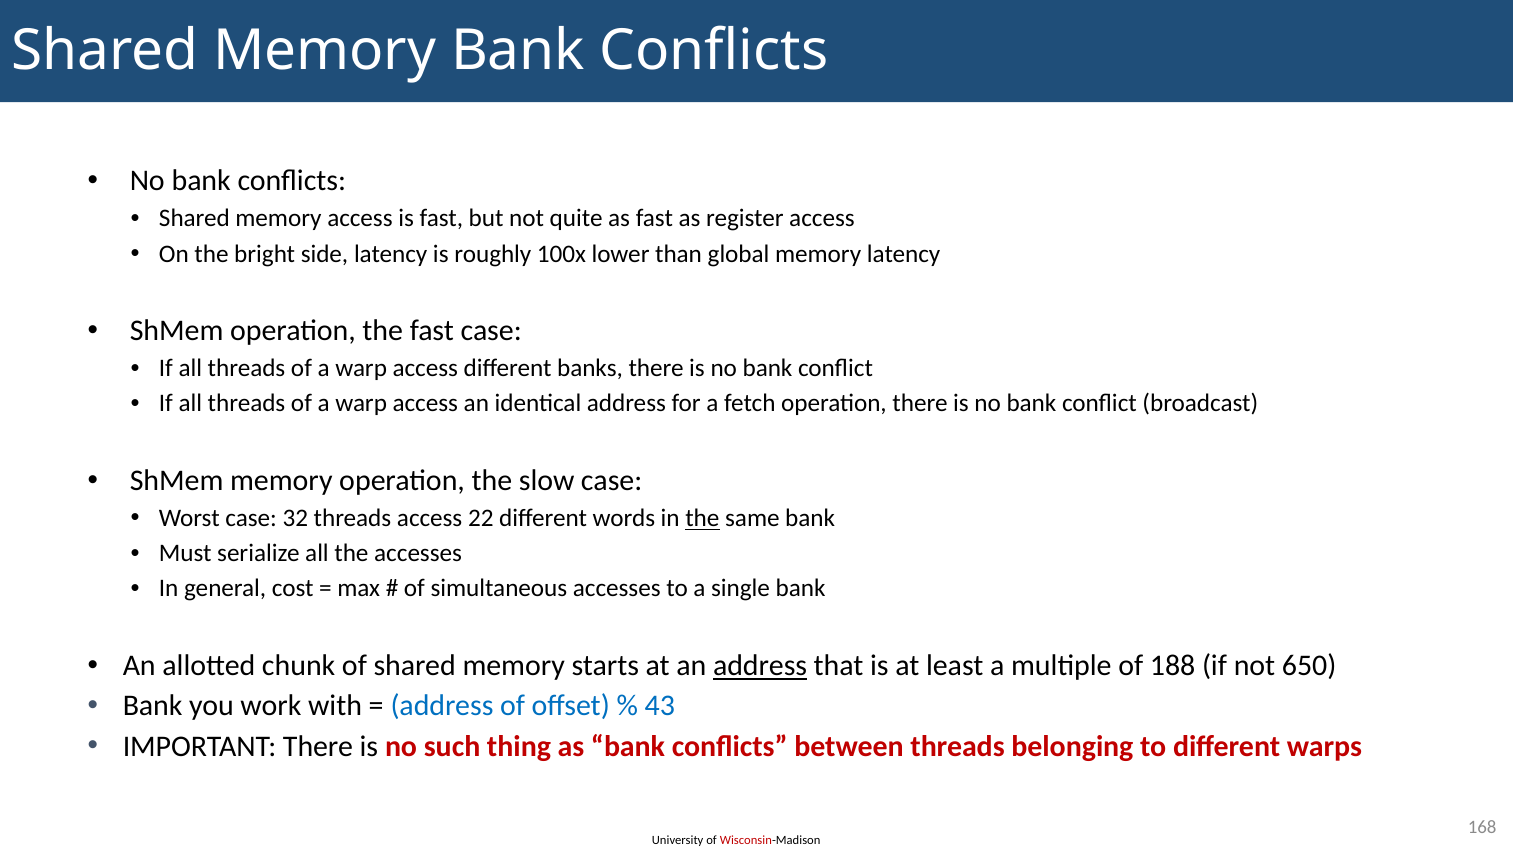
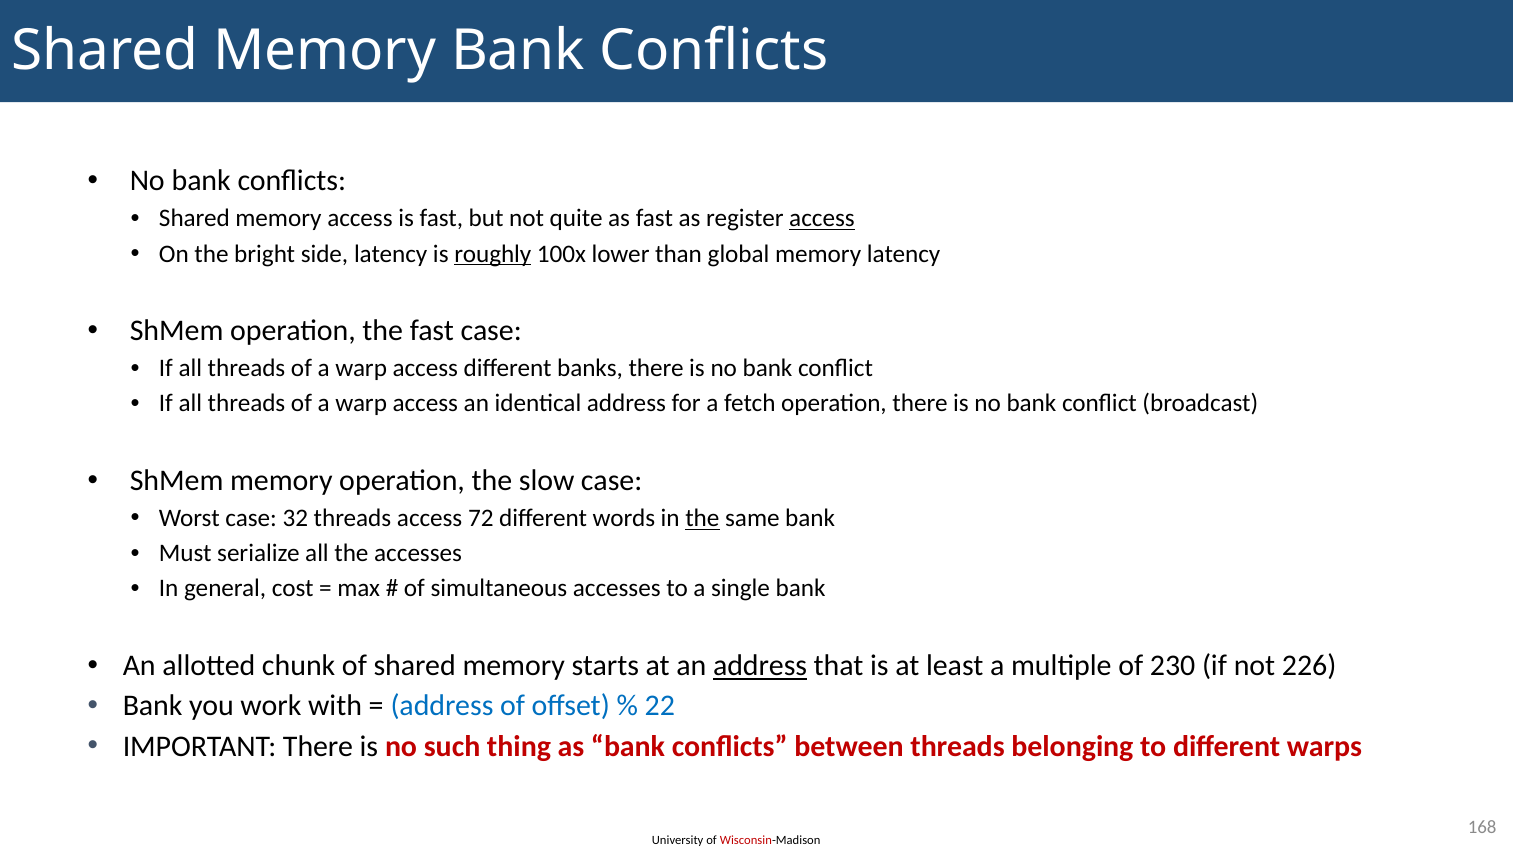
access underline: none -> present (822, 219)
roughly underline: none -> present (493, 254)
22: 22 -> 72 (481, 519)
188: 188 -> 230 (1173, 666)
650: 650 -> 226 (1309, 666)
43: 43 -> 22 (660, 706)
